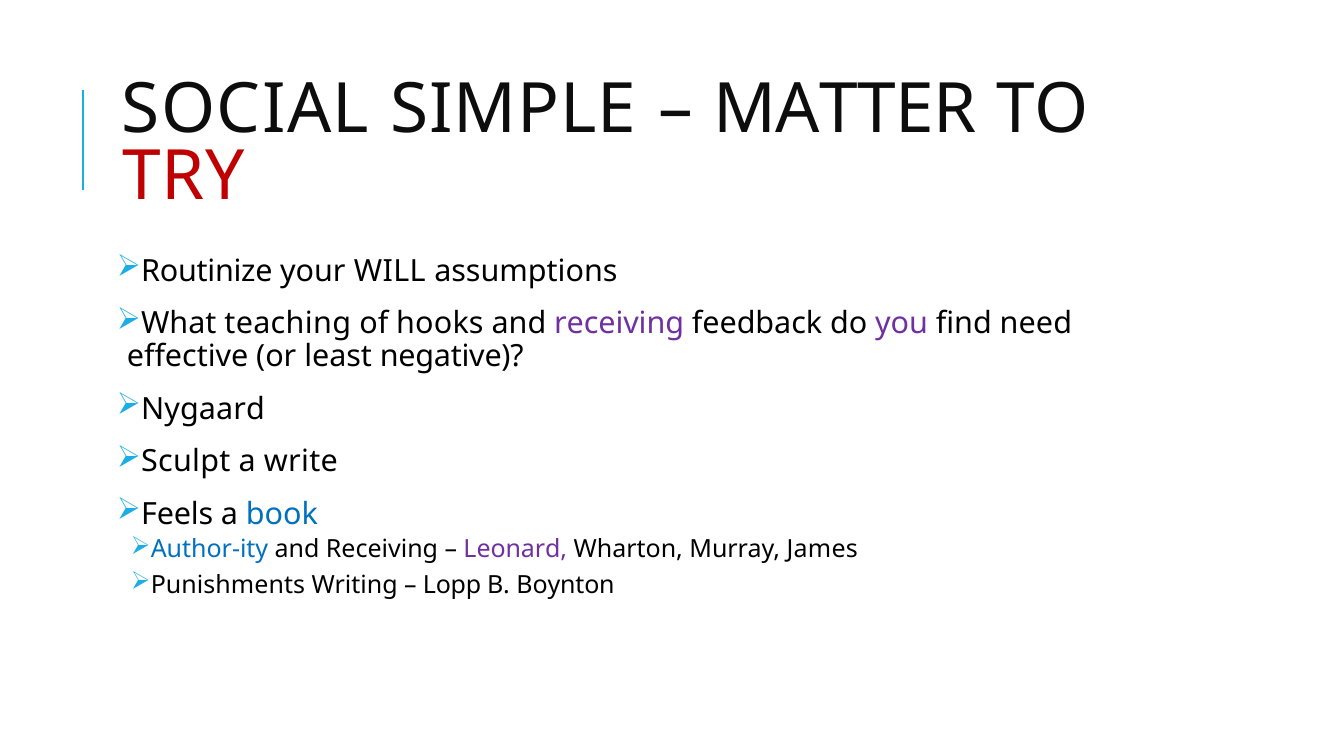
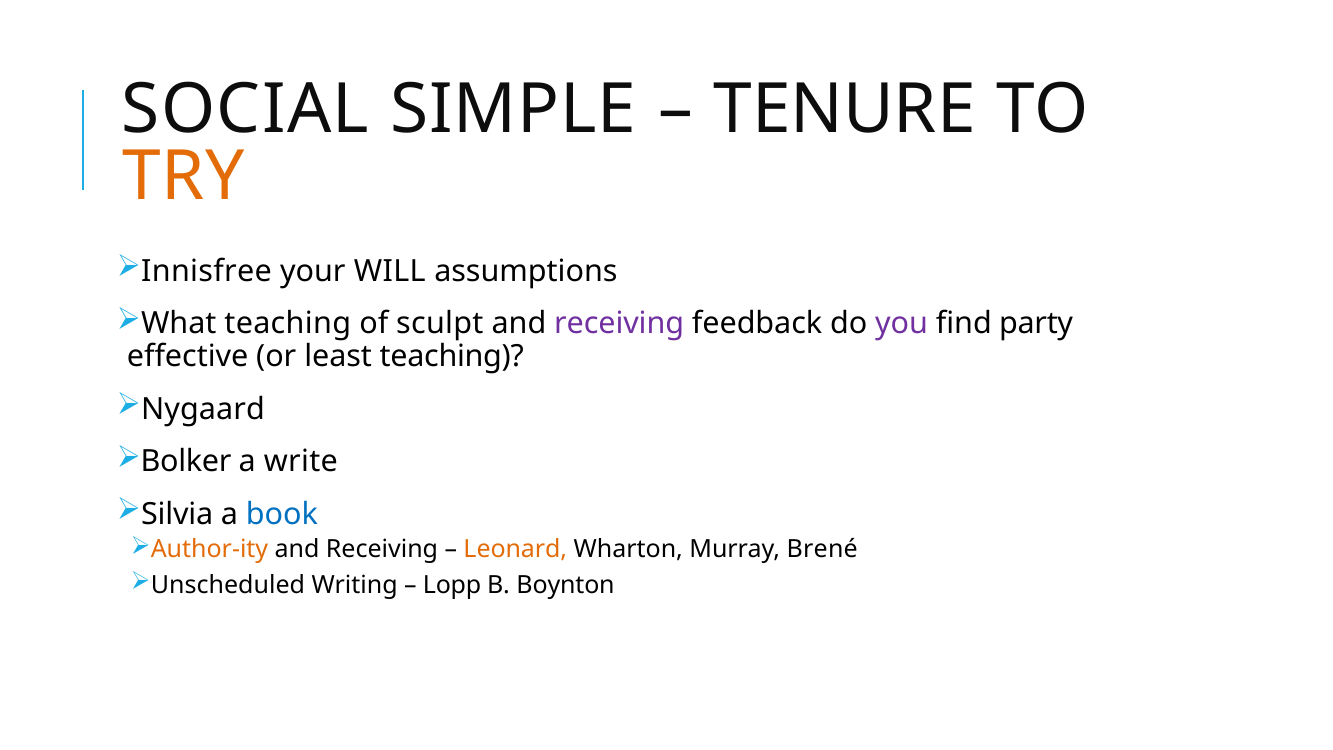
MATTER: MATTER -> TENURE (845, 110)
TRY colour: red -> orange (183, 176)
Routinize: Routinize -> Innisfree (207, 271)
hooks: hooks -> sculpt (440, 324)
need: need -> party (1036, 324)
least negative: negative -> teaching (452, 357)
Sculpt: Sculpt -> Bolker (186, 461)
Feels: Feels -> Silvia (177, 514)
Author-ity colour: blue -> orange (210, 550)
Leonard colour: purple -> orange (515, 550)
James: James -> Brené (822, 550)
Punishments: Punishments -> Unscheduled (228, 585)
